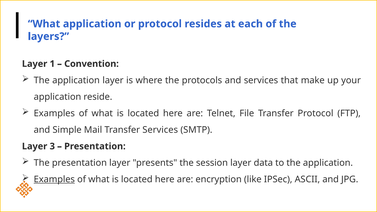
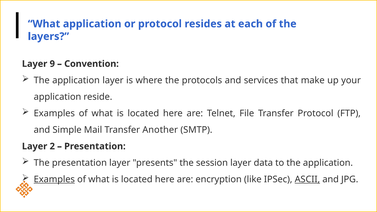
1: 1 -> 9 (52, 64)
Transfer Services: Services -> Another (160, 130)
3: 3 -> 2 (52, 146)
ASCII underline: none -> present (307, 179)
